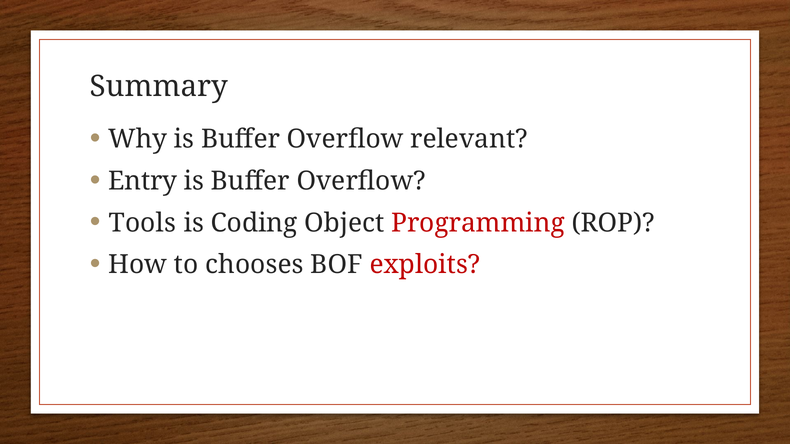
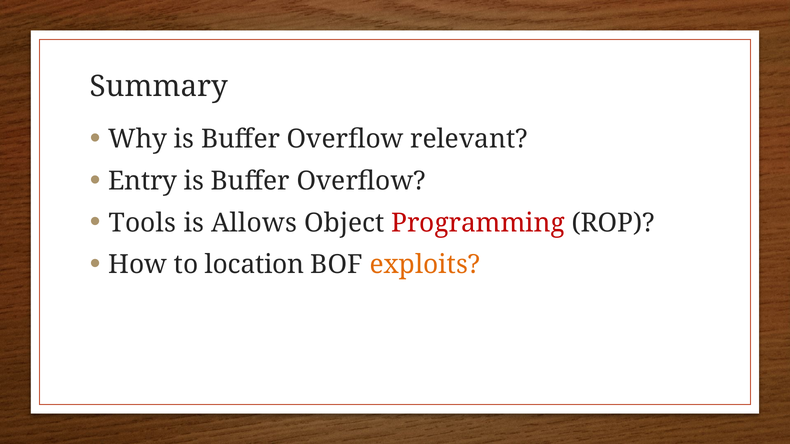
Coding: Coding -> Allows (254, 223)
chooses: chooses -> location (255, 265)
exploits colour: red -> orange (425, 265)
